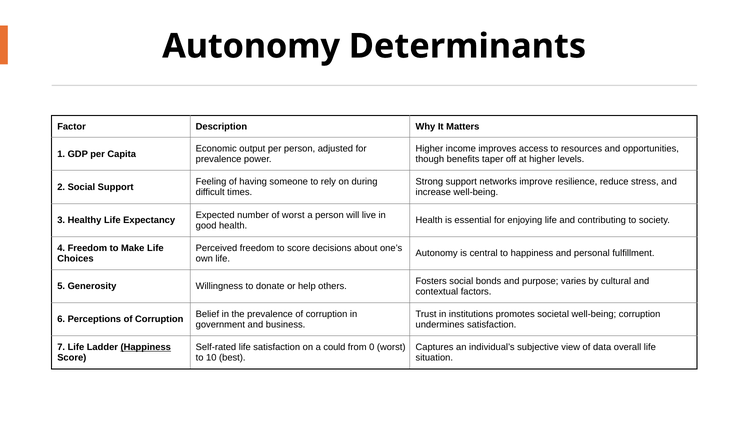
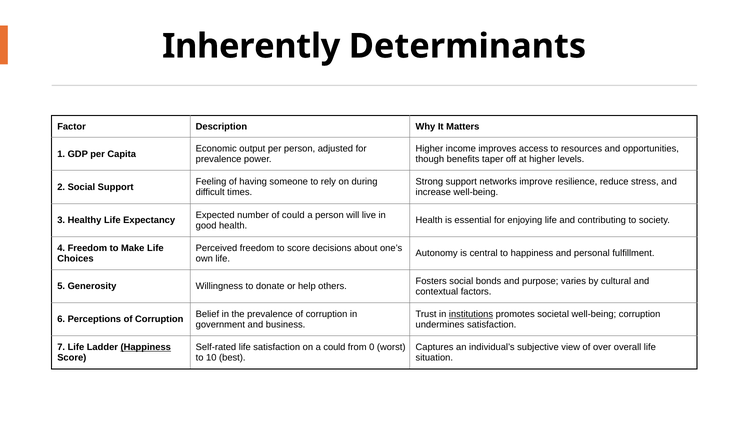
Autonomy: Autonomy -> Inherently (251, 46)
of worst: worst -> could (293, 215)
institutions underline: none -> present (471, 314)
data: data -> over (602, 347)
